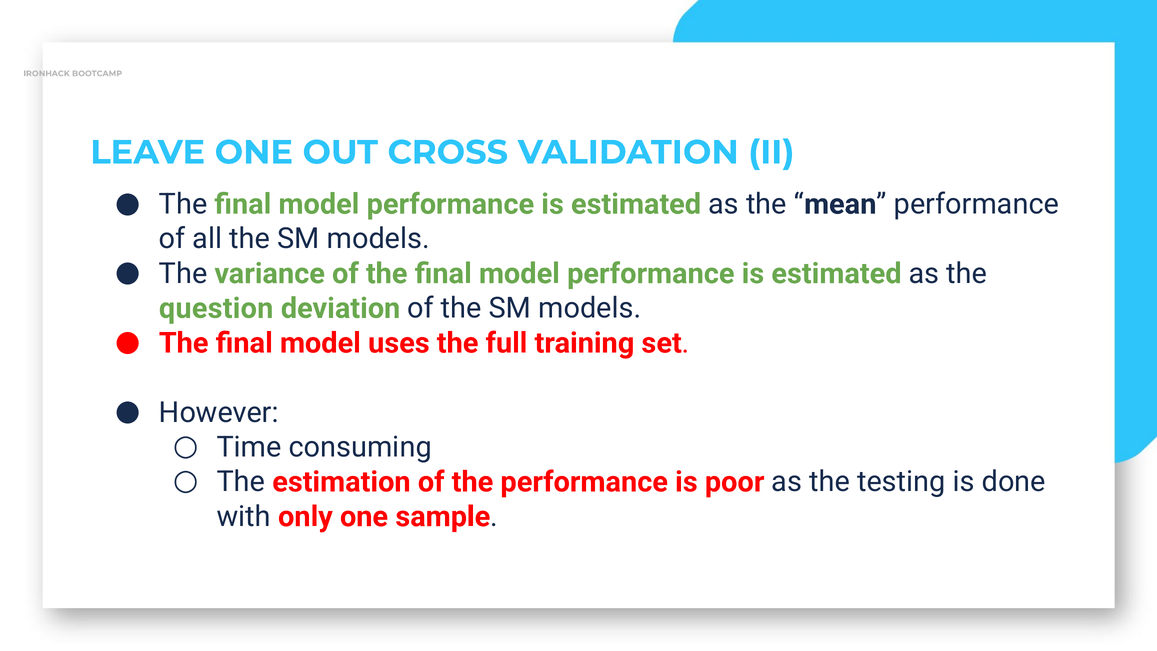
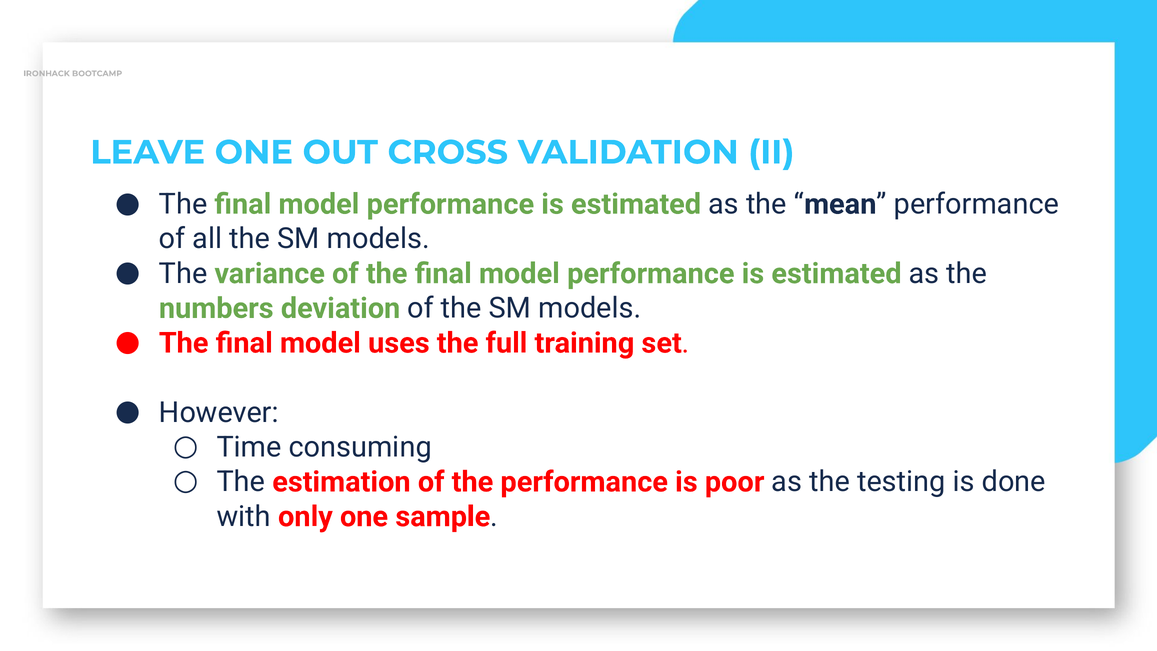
question: question -> numbers (216, 308)
